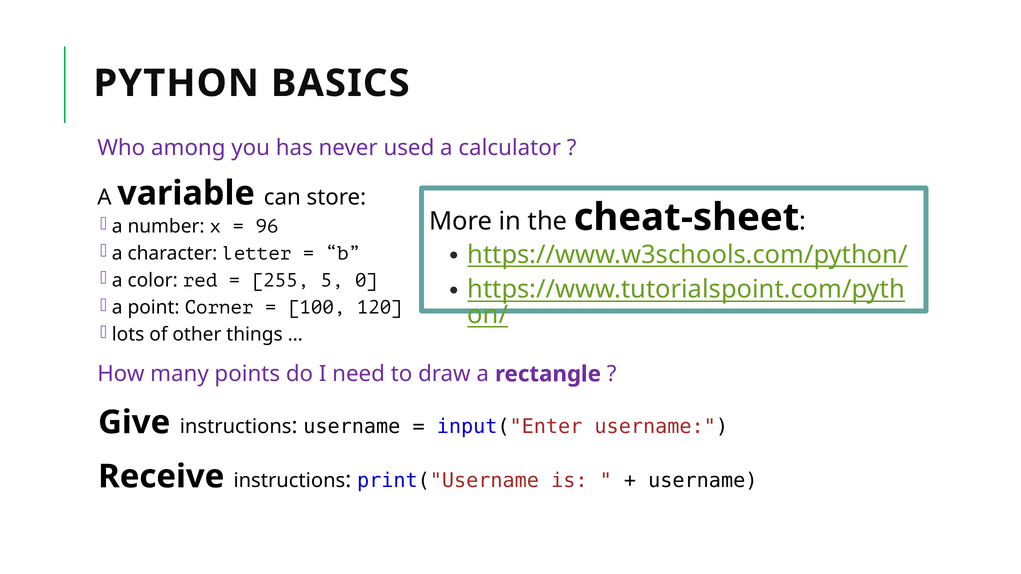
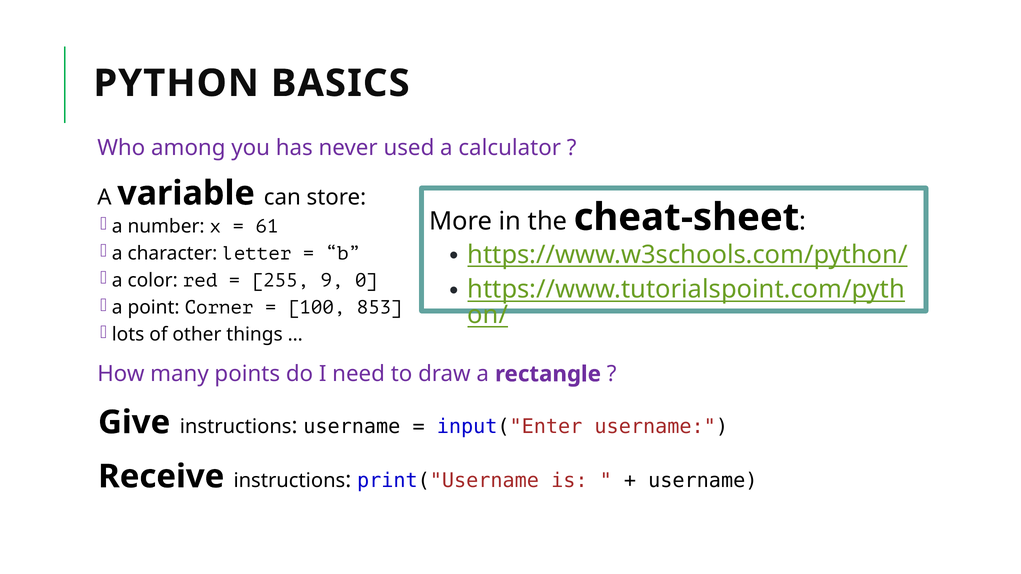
96: 96 -> 61 (267, 227)
5: 5 -> 9 (332, 281)
120: 120 -> 853 (380, 308)
